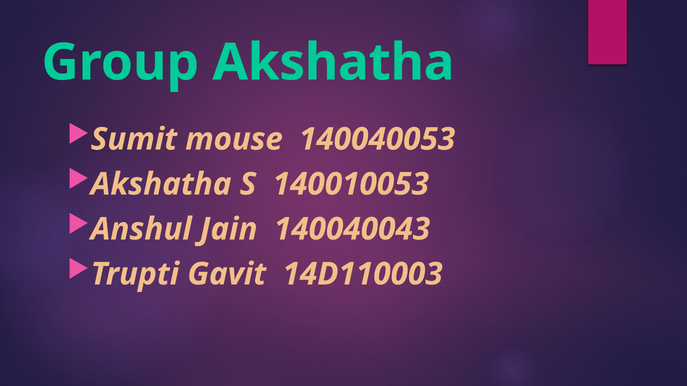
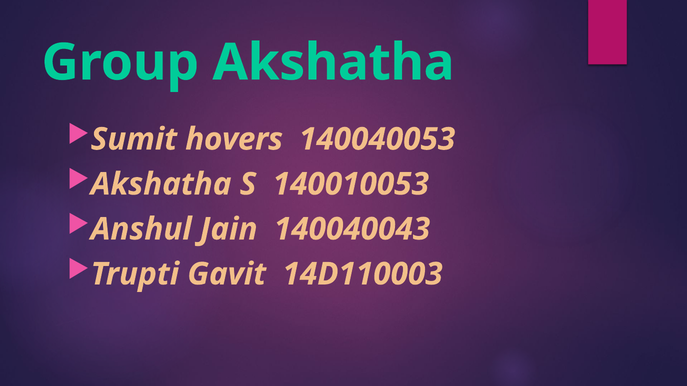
mouse: mouse -> hovers (234, 139)
